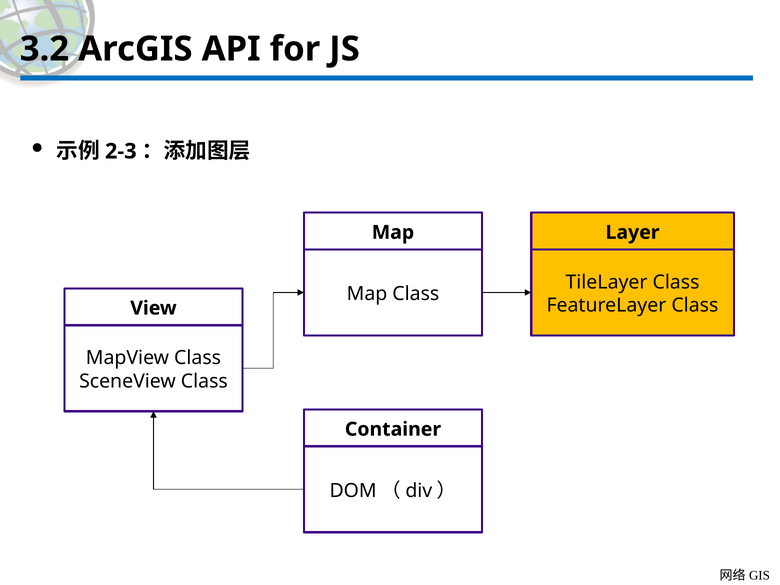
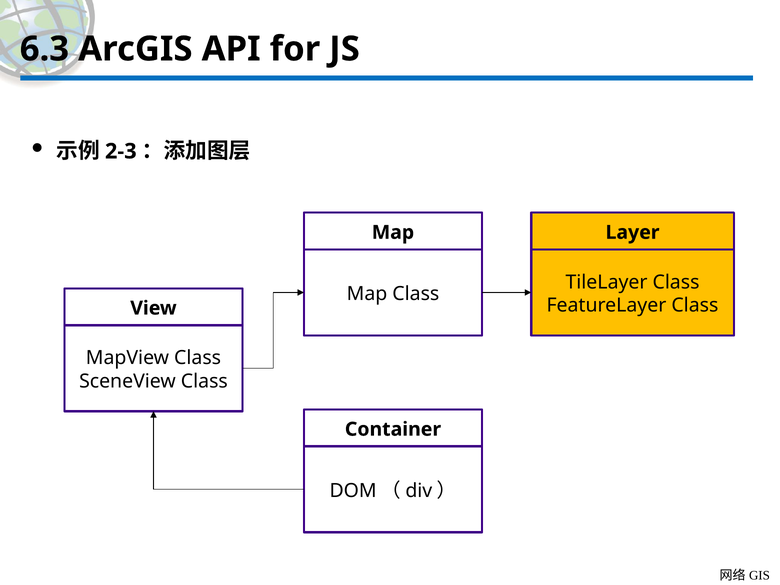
3.2: 3.2 -> 6.3 (44, 49)
